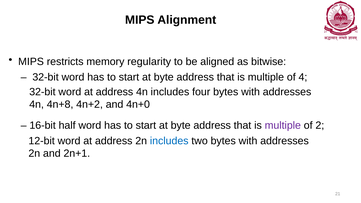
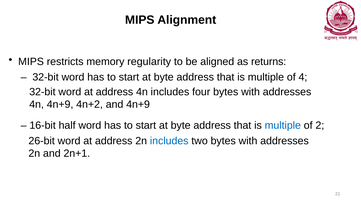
bitwise: bitwise -> returns (269, 62)
4n 4n+8: 4n+8 -> 4n+9 (60, 105)
and 4n+0: 4n+0 -> 4n+9 (138, 105)
multiple colour: purple -> blue (283, 125)
12-bit: 12-bit -> 26-bit (42, 141)
